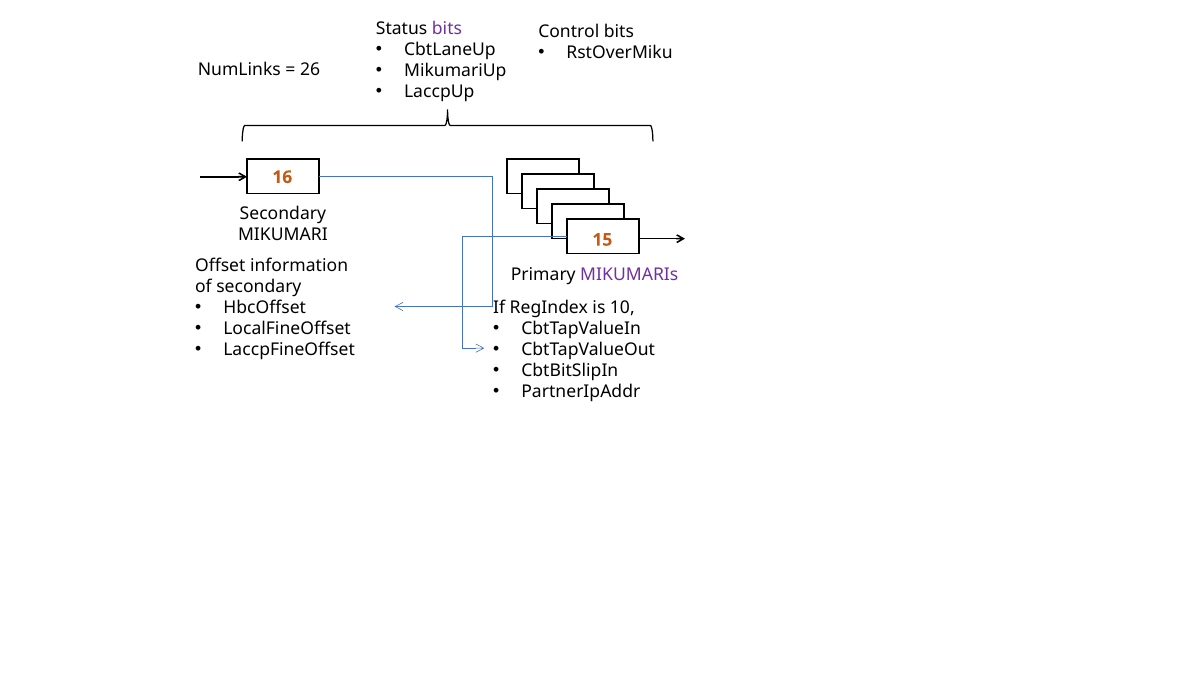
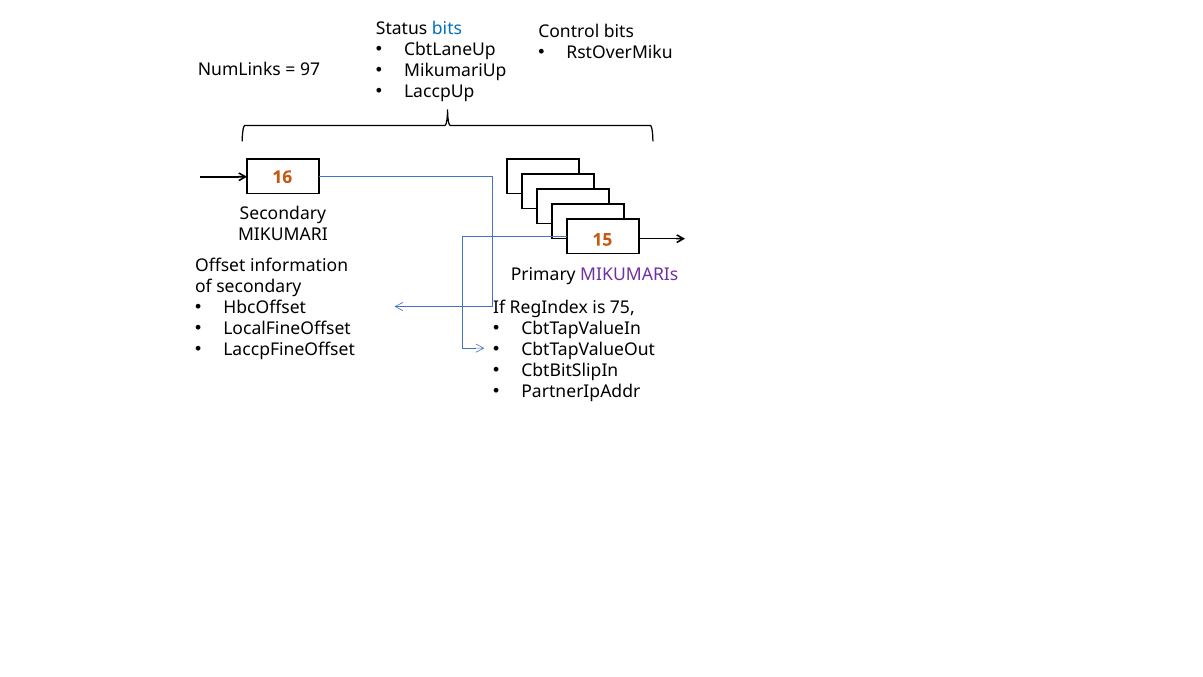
bits colour: purple -> blue (447, 28)
26: 26 -> 97 (310, 70)
10: 10 -> 75 (622, 307)
